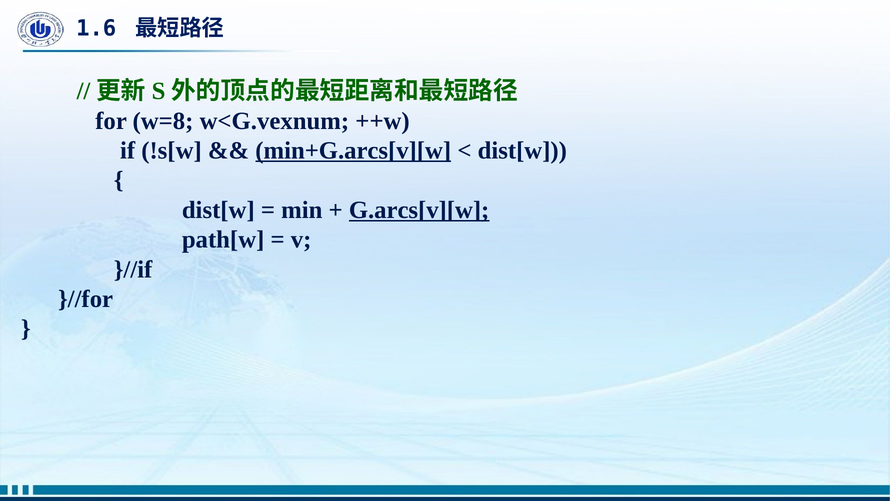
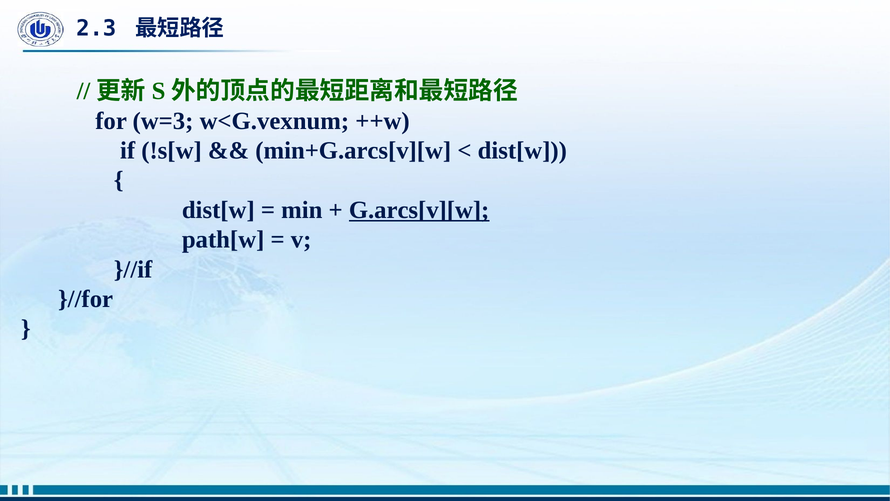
1.6: 1.6 -> 2.3 (96, 29)
w=8: w=8 -> w=3 (163, 121)
min+G.arcs[v][w underline: present -> none (353, 150)
